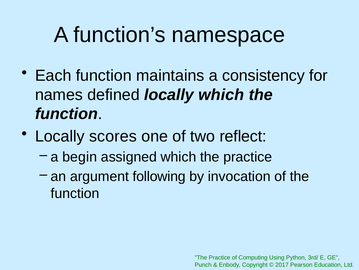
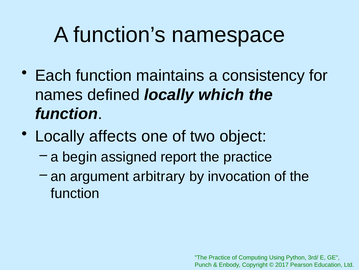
scores: scores -> affects (113, 136)
reflect: reflect -> object (243, 136)
assigned which: which -> report (179, 157)
following: following -> arbitrary (159, 176)
